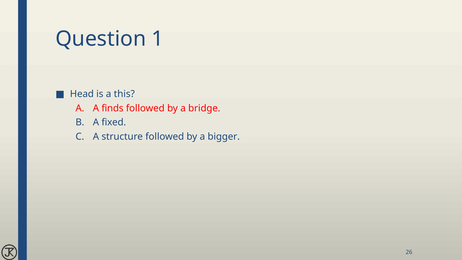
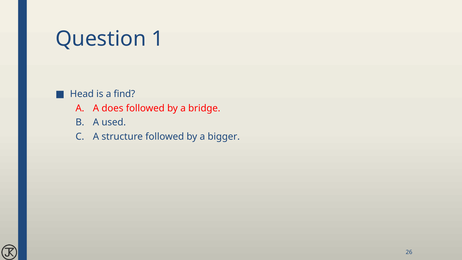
this: this -> find (124, 94)
finds: finds -> does (112, 108)
fixed: fixed -> used (114, 122)
